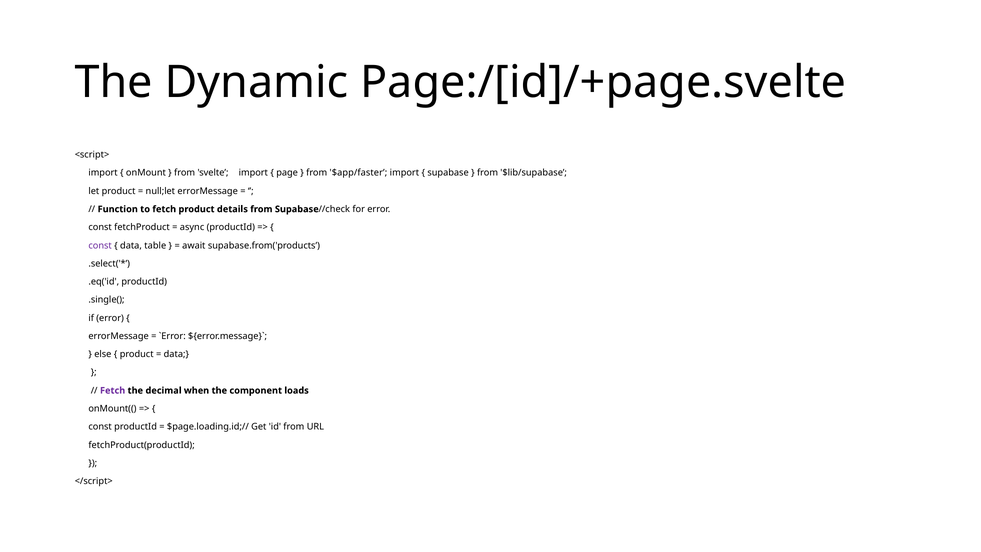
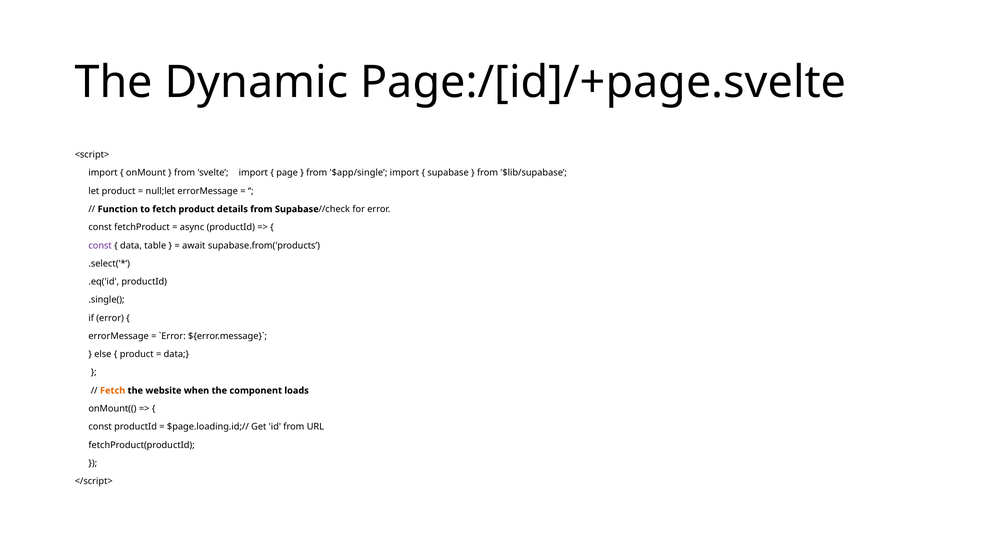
$app/faster: $app/faster -> $app/single (358, 173)
Fetch colour: purple -> orange (113, 390)
decimal: decimal -> website (164, 390)
